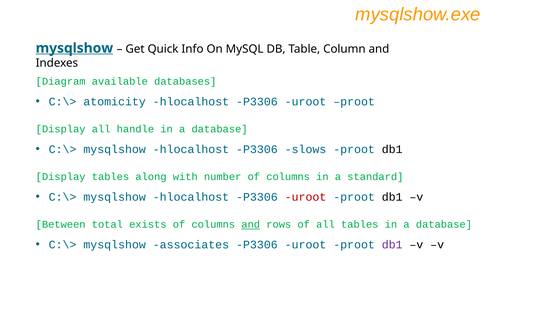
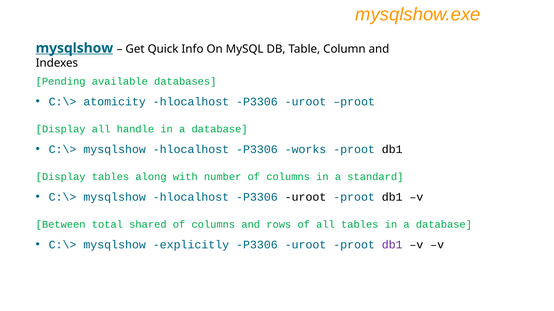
Diagram: Diagram -> Pending (61, 82)
slows: slows -> works (306, 150)
uroot colour: red -> black (306, 197)
exists: exists -> shared (148, 225)
and underline: present -> none (251, 225)
associates: associates -> explicitly (191, 245)
